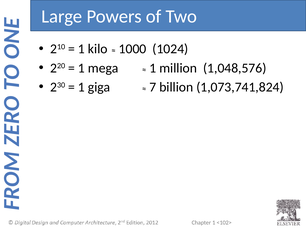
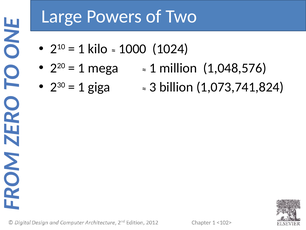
7: 7 -> 3 (153, 87)
